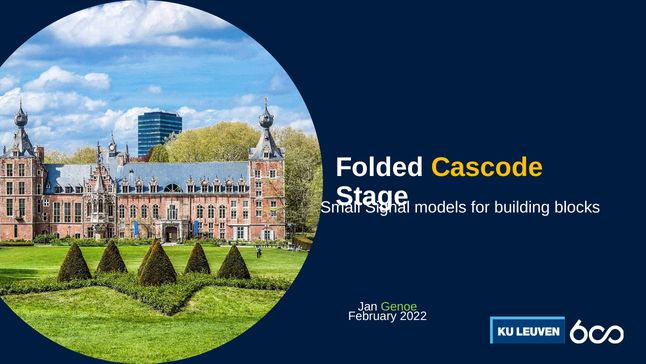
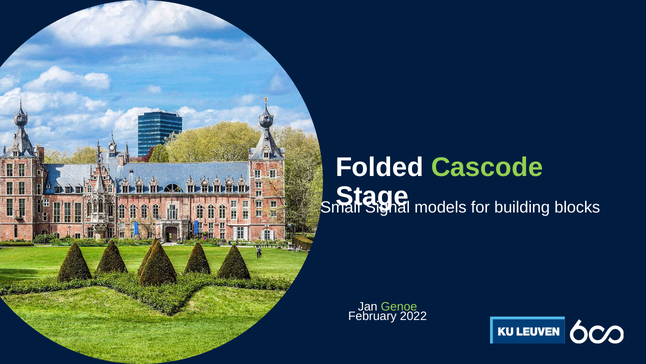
Cascode colour: yellow -> light green (487, 167)
